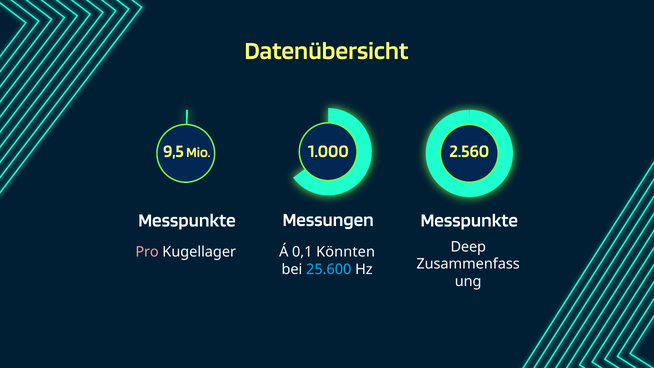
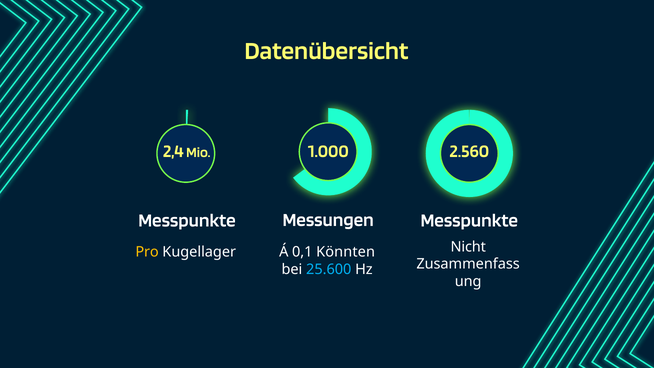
9,5: 9,5 -> 2,4 (173, 151)
Deep: Deep -> Nicht (468, 247)
Pro colour: pink -> yellow (147, 252)
